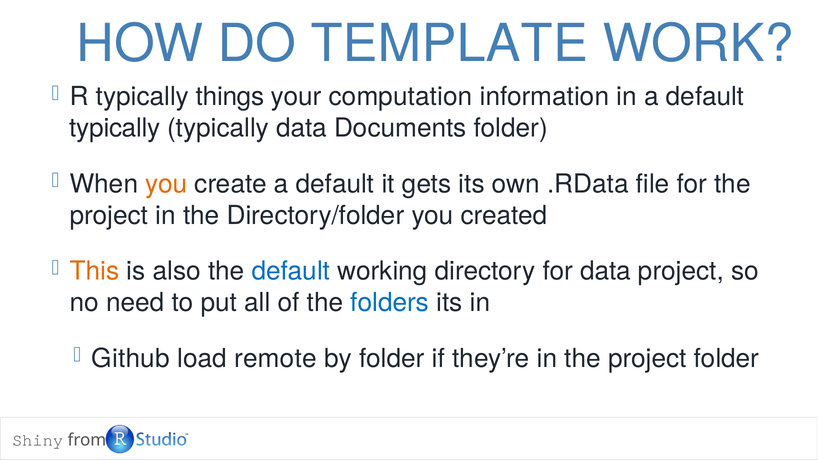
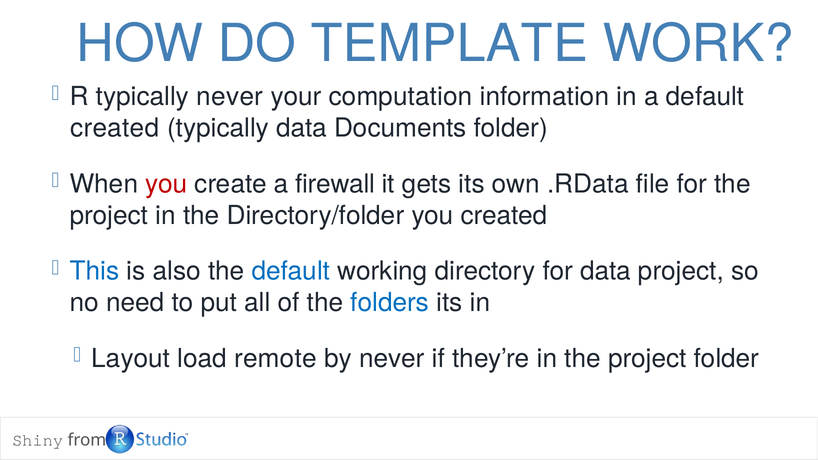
typically things: things -> never (230, 97)
typically: typically -> created (115, 128)
you colour: orange -> red (166, 184)
create a default: default -> firewall (335, 184)
This colour: orange -> blue (94, 271)
Github: Github -> Layout (131, 359)
by folder: folder -> never (392, 359)
